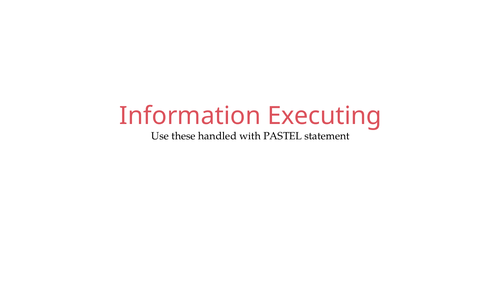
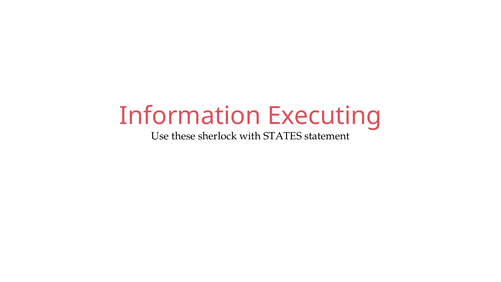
handled: handled -> sherlock (217, 136)
PASTEL: PASTEL -> STATES (283, 136)
